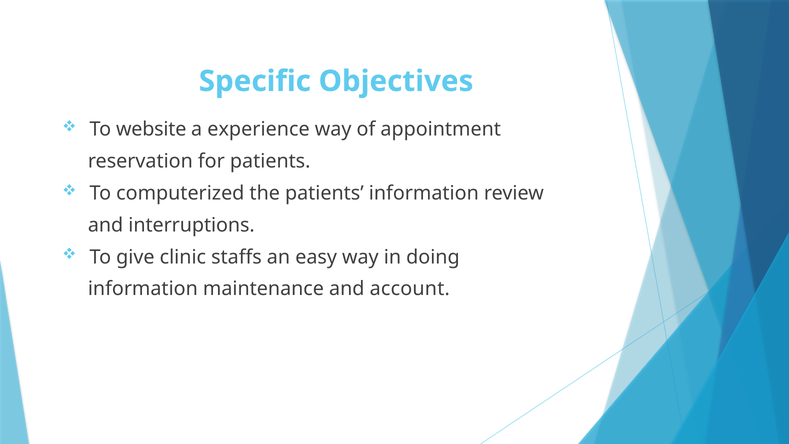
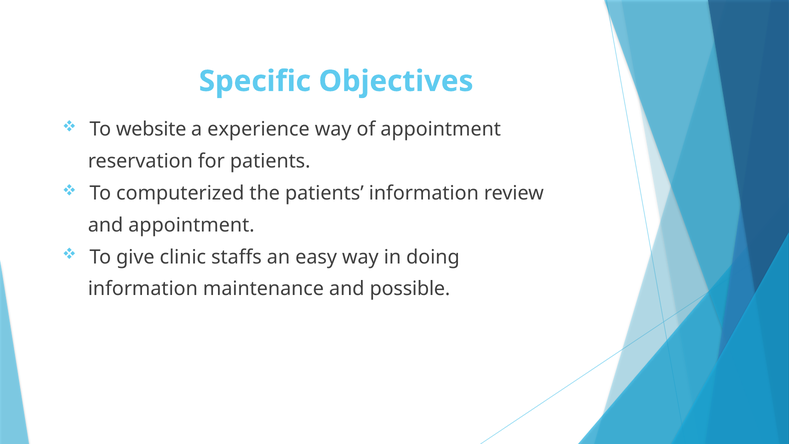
and interruptions: interruptions -> appointment (192, 225)
account: account -> possible (410, 289)
